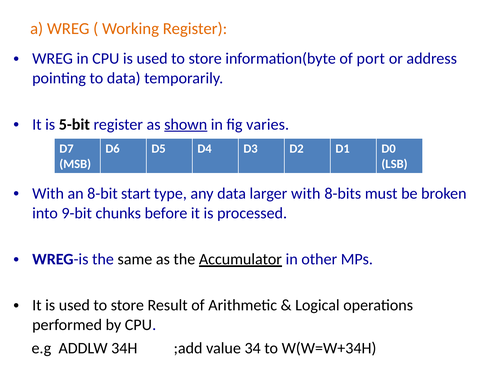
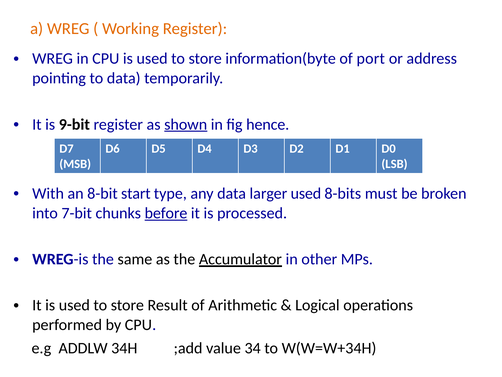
5-bit: 5-bit -> 9-bit (74, 124)
varies: varies -> hence (268, 124)
larger with: with -> used (306, 193)
9-bit: 9-bit -> 7-bit (77, 213)
before underline: none -> present (166, 213)
